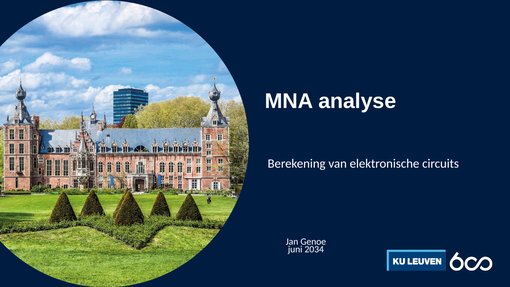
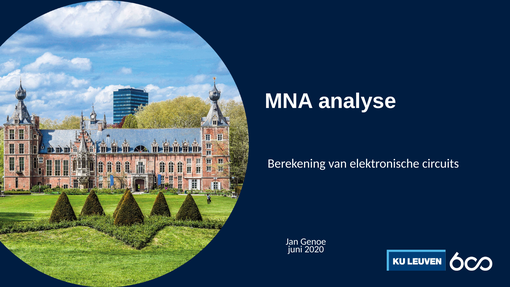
2034: 2034 -> 2020 (314, 249)
